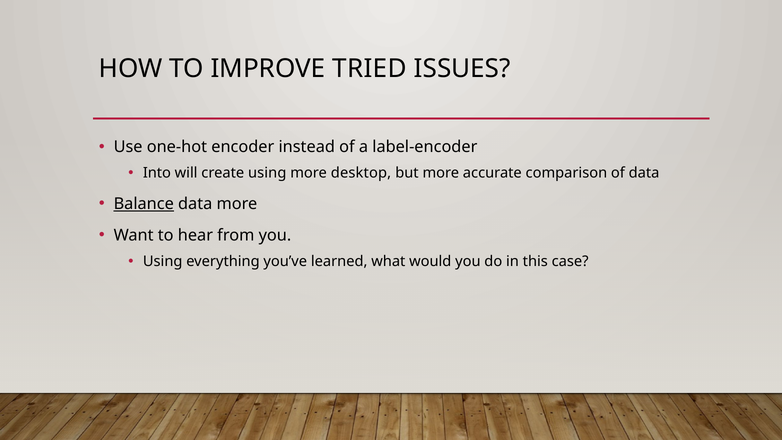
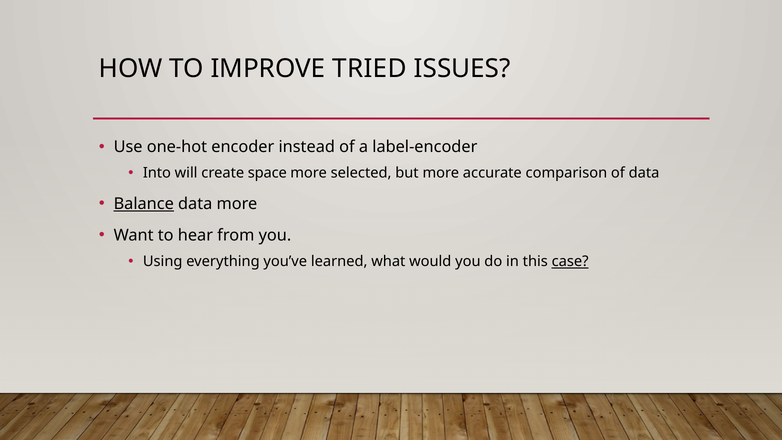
create using: using -> space (267, 173)
desktop: desktop -> selected (361, 173)
case underline: none -> present (570, 261)
